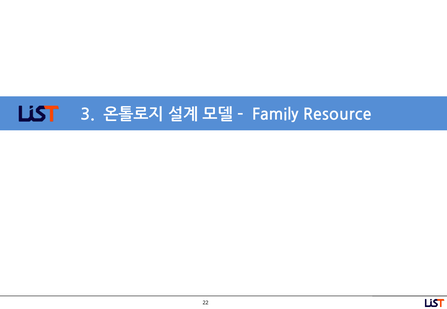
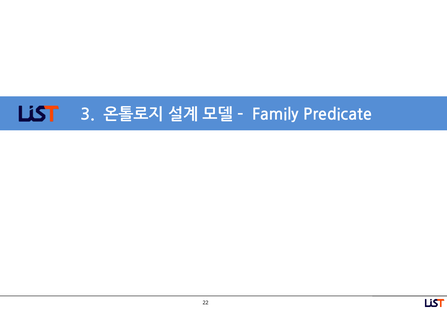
Resource: Resource -> Predicate (337, 115)
